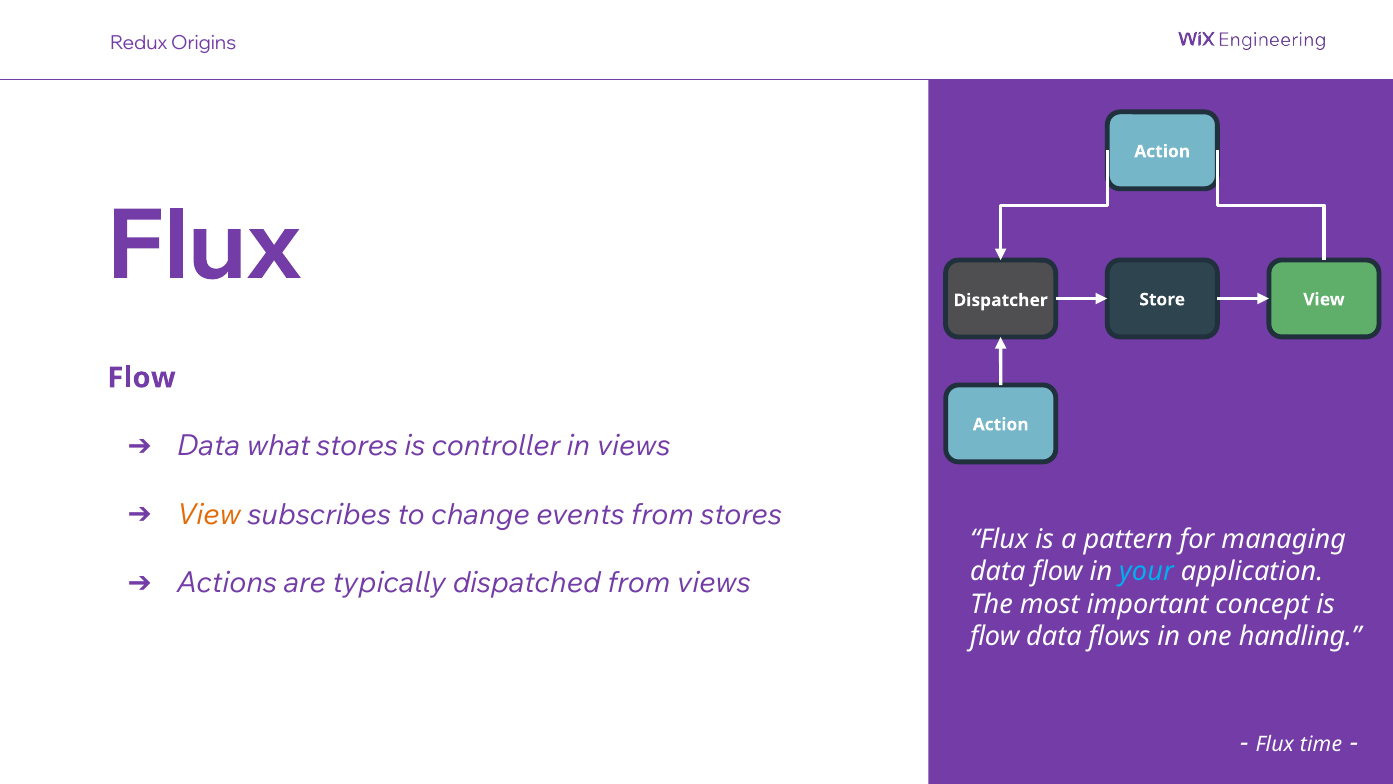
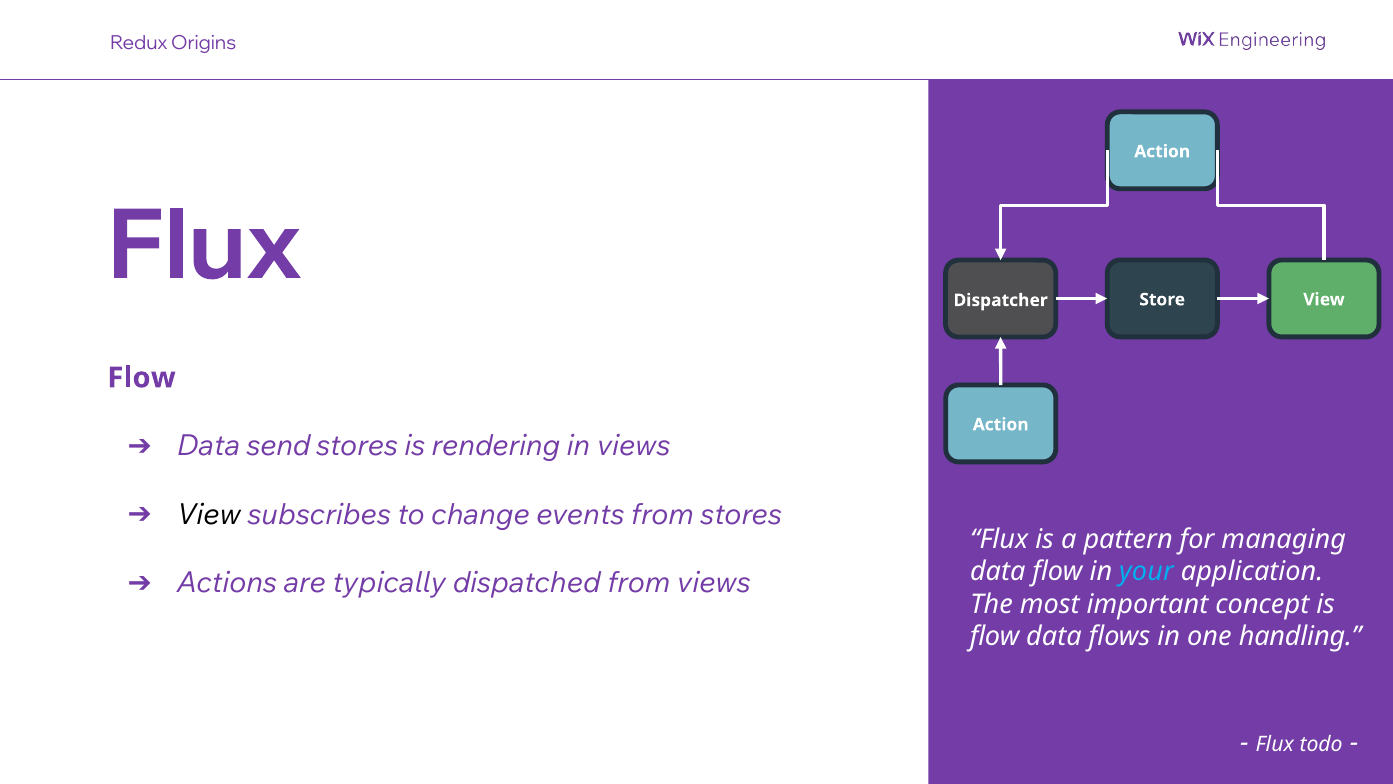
what: what -> send (279, 446)
controller: controller -> rendering (496, 446)
View colour: orange -> black (209, 515)
time: time -> todo (1321, 744)
